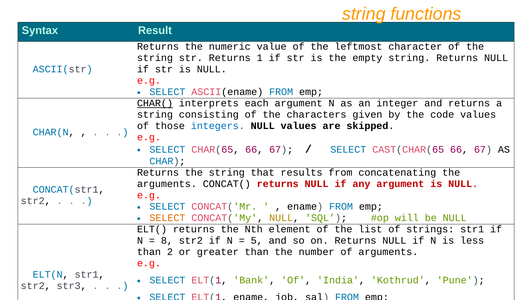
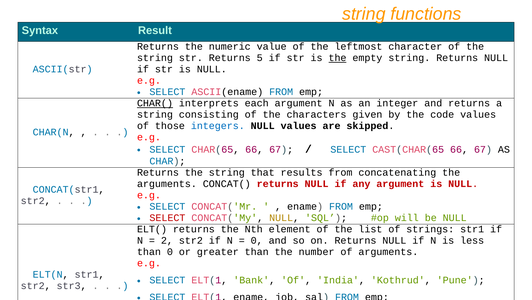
1: 1 -> 5 (260, 58)
the underline: none -> present (338, 58)
SELECT colour: orange -> red (167, 217)
8: 8 -> 2 (167, 240)
5: 5 -> 0 (257, 240)
than 2: 2 -> 0 (170, 251)
